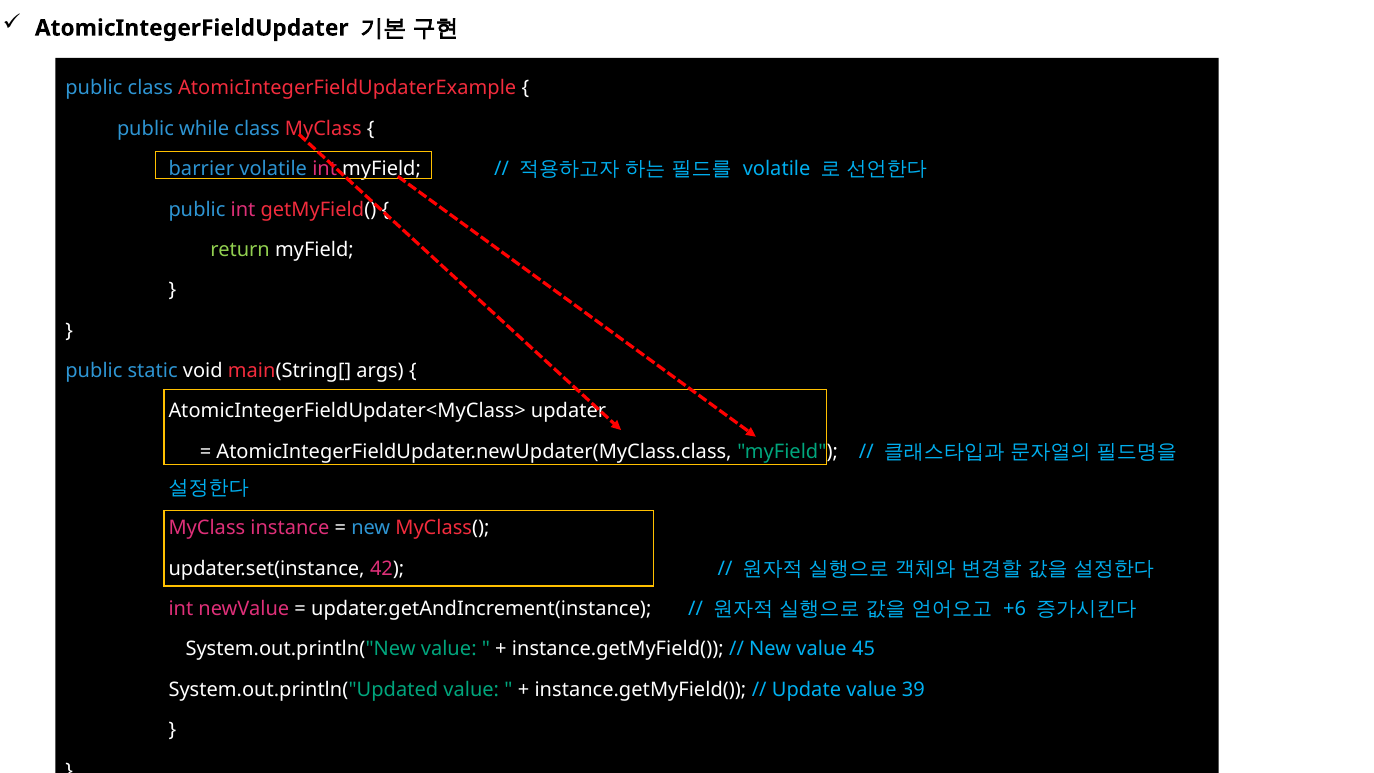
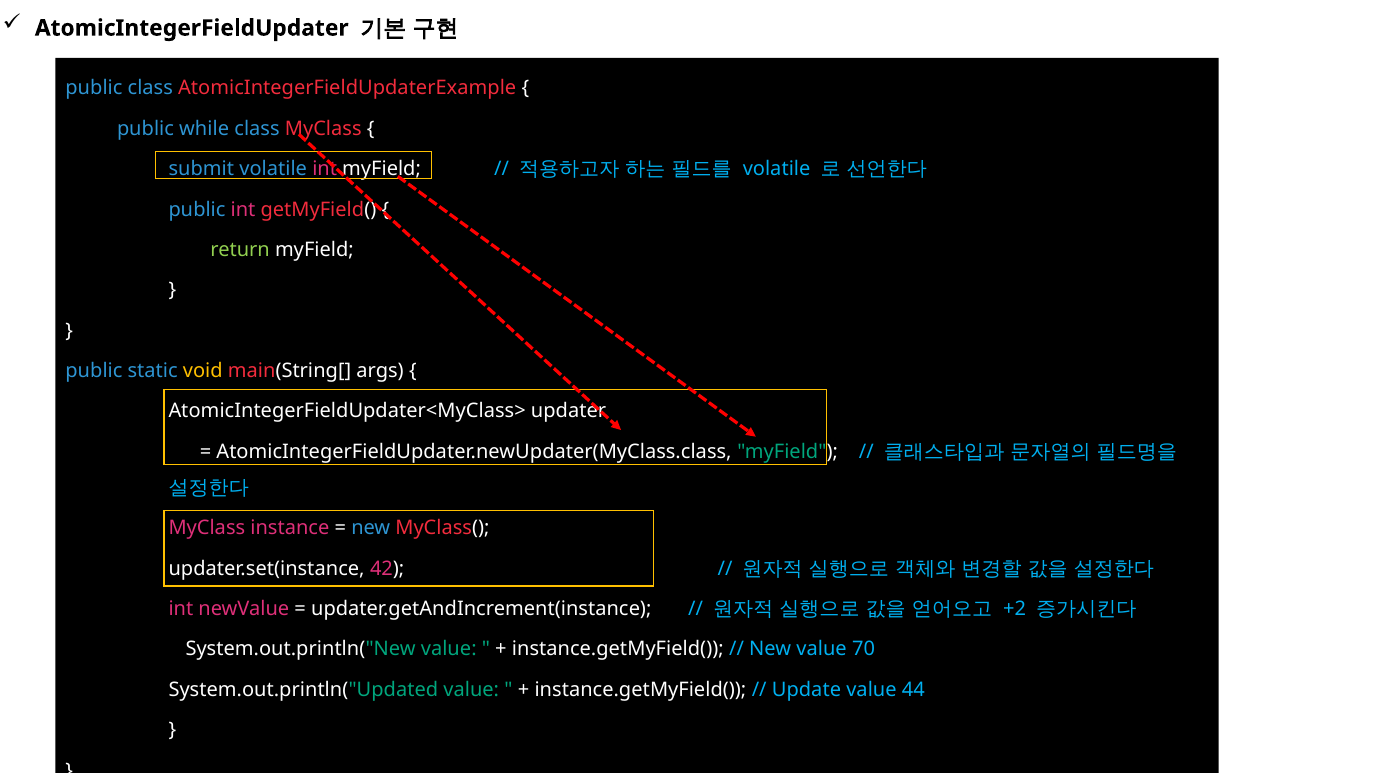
barrier: barrier -> submit (201, 169)
void colour: white -> yellow (203, 371)
+6: +6 -> +2 (1015, 609)
45: 45 -> 70 (864, 649)
39: 39 -> 44 (913, 690)
